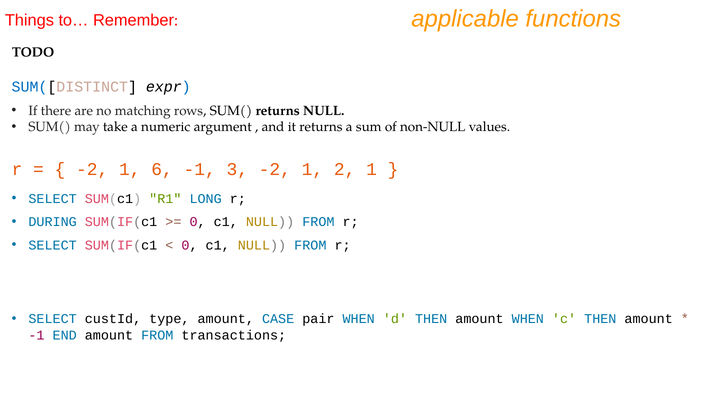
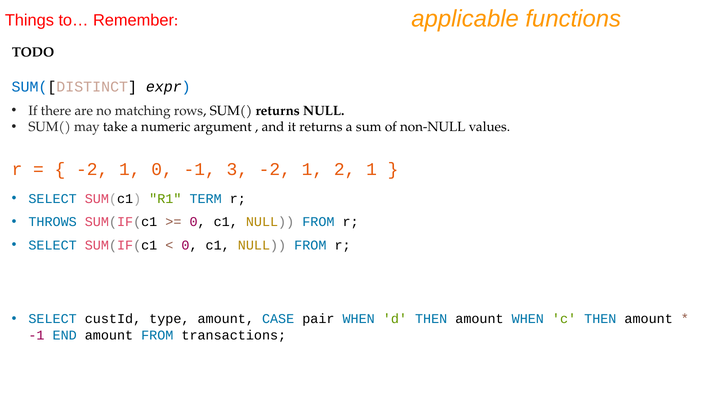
1 6: 6 -> 0 (162, 169)
LONG: LONG -> TERM (206, 199)
DURING: DURING -> THROWS (53, 222)
